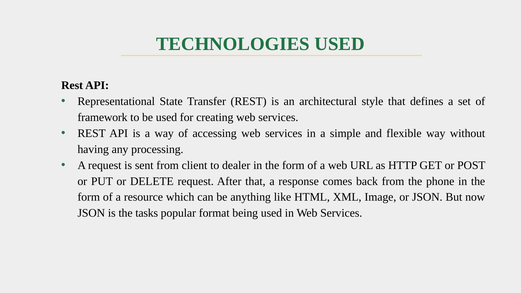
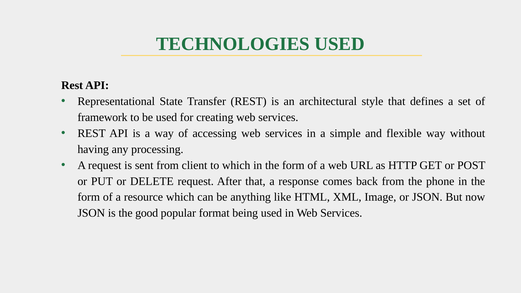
to dealer: dealer -> which (236, 165)
tasks: tasks -> good (147, 213)
